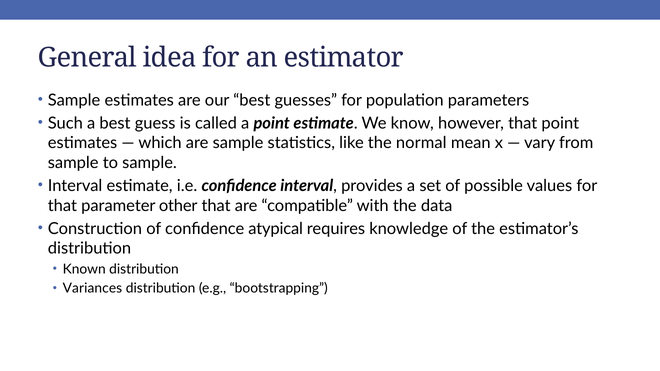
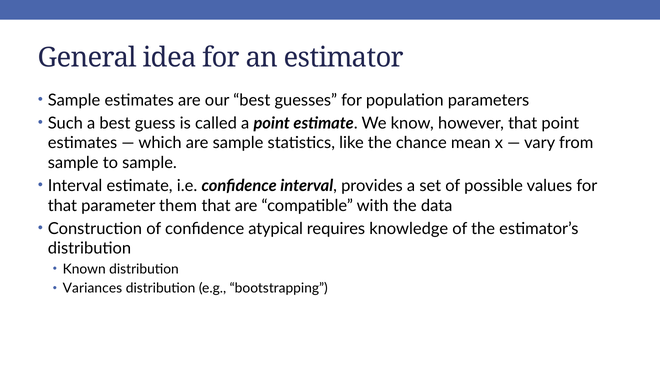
normal: normal -> chance (421, 143)
other: other -> them (178, 206)
